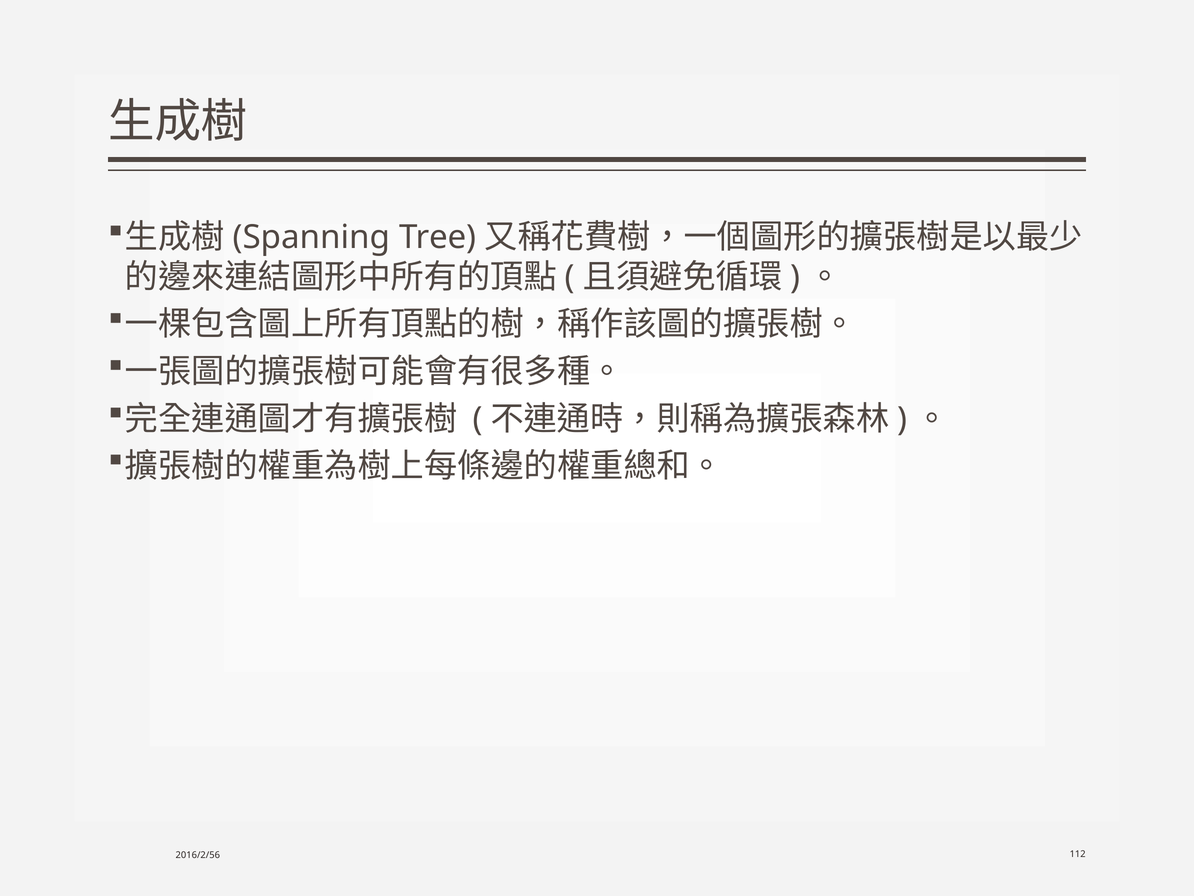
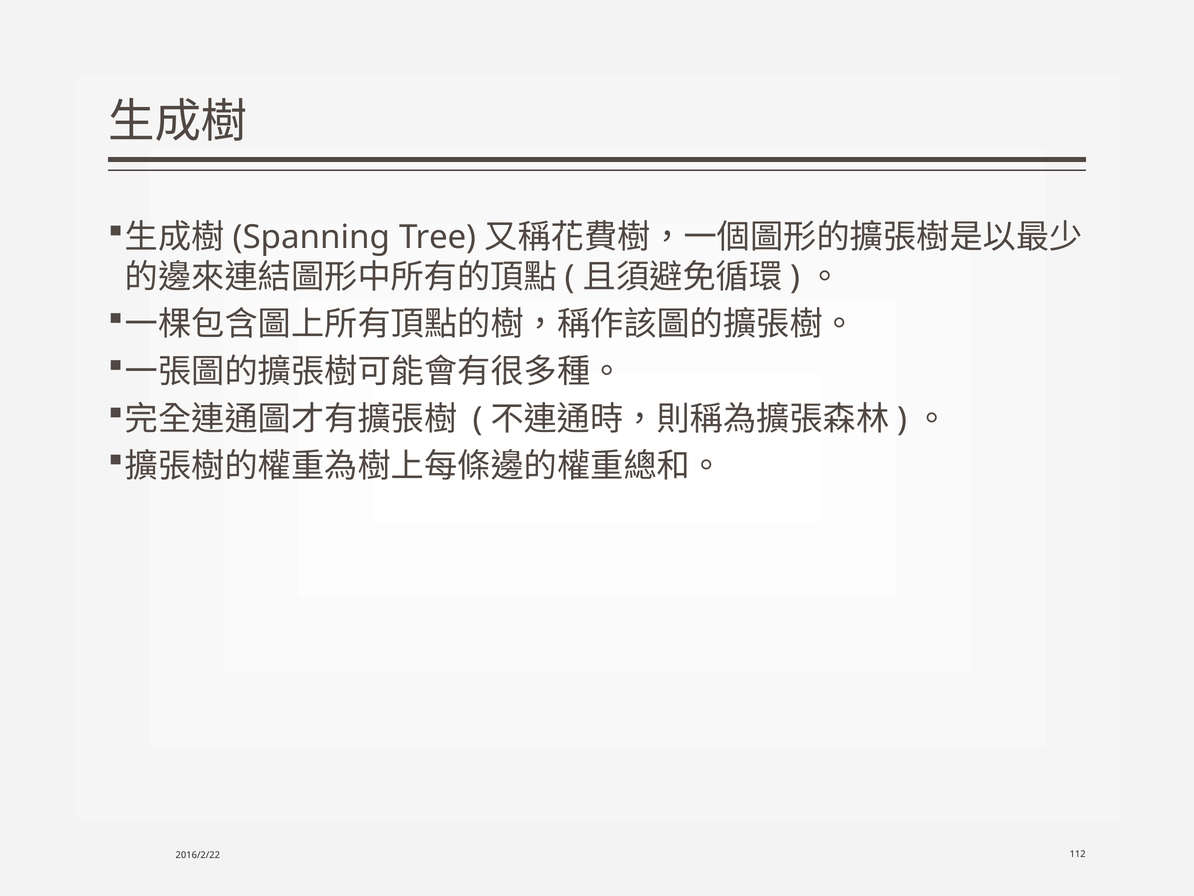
2016/2/56: 2016/2/56 -> 2016/2/22 (198, 854)
